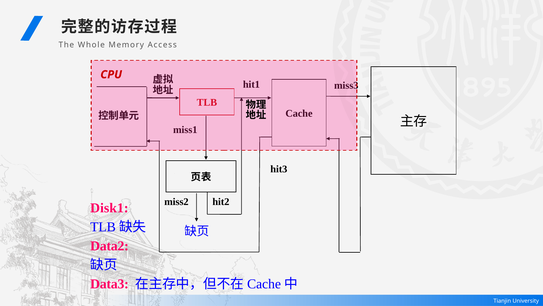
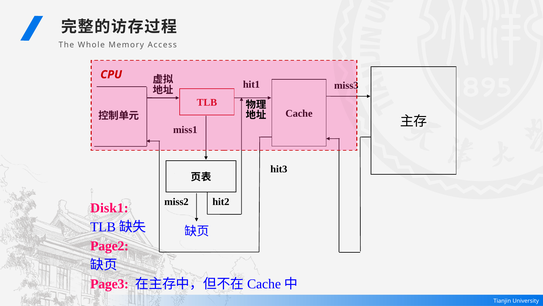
Data2: Data2 -> Page2 (109, 246)
Data3: Data3 -> Page3 (109, 284)
